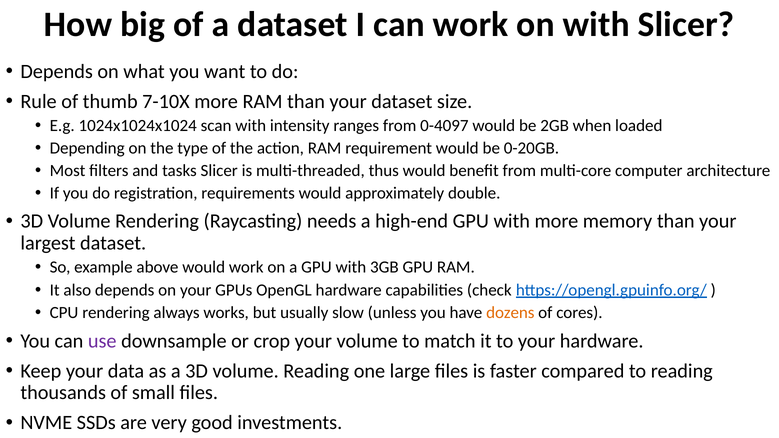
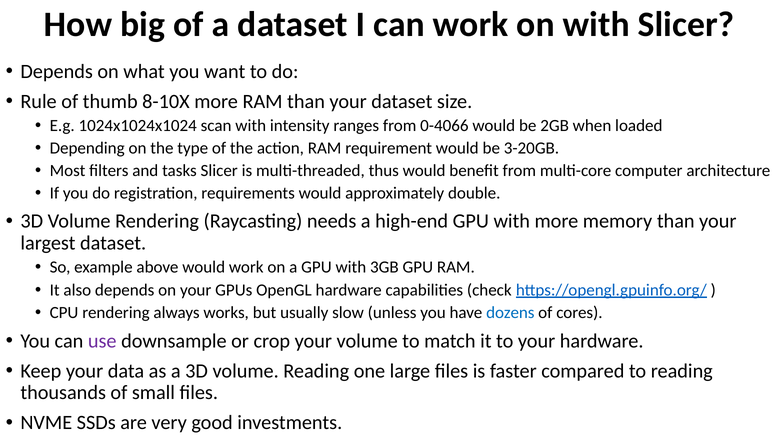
7-10X: 7-10X -> 8-10X (166, 102)
0-4097: 0-4097 -> 0-4066 (444, 126)
0-20GB: 0-20GB -> 3-20GB (531, 148)
dozens colour: orange -> blue (510, 313)
